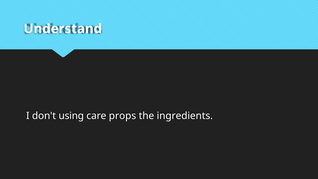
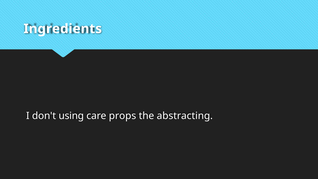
Understand: Understand -> Ingredients (63, 29)
ingredients: ingredients -> abstracting (185, 116)
